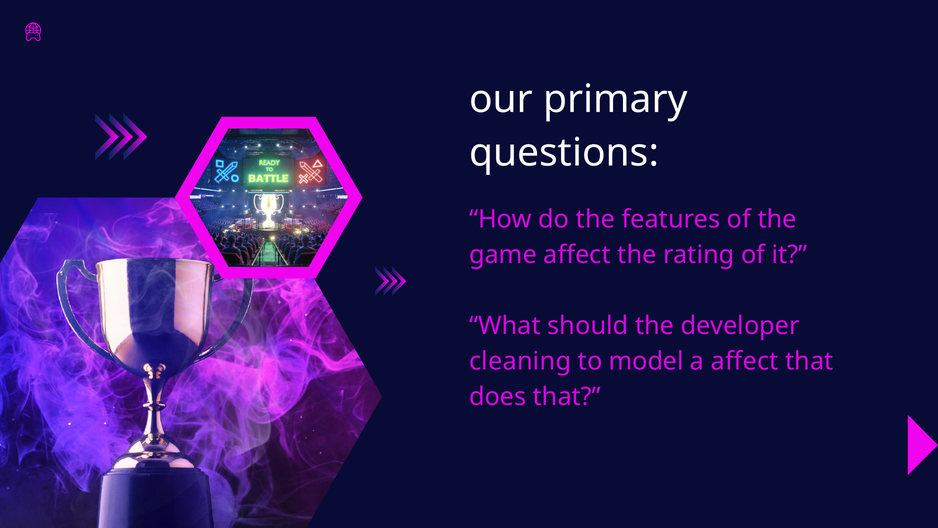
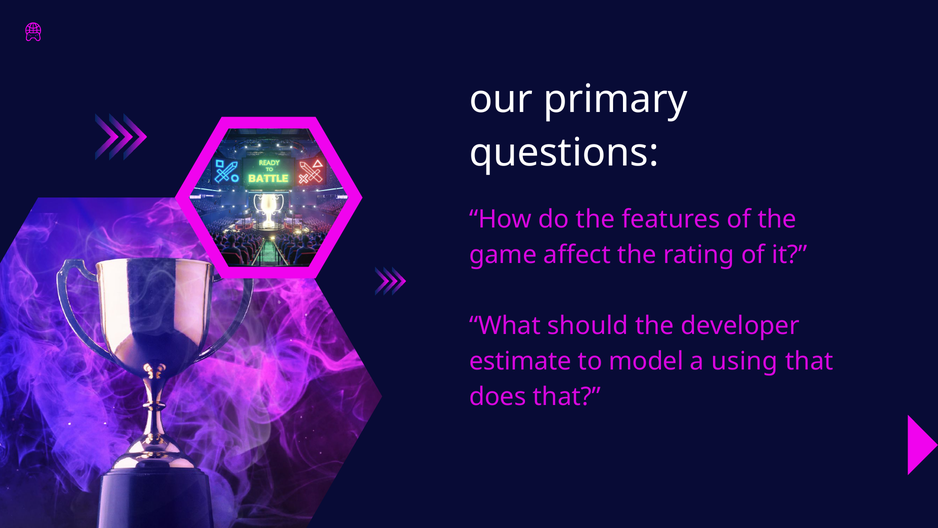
cleaning: cleaning -> estimate (520, 361)
a affect: affect -> using (745, 361)
